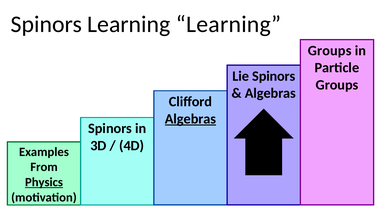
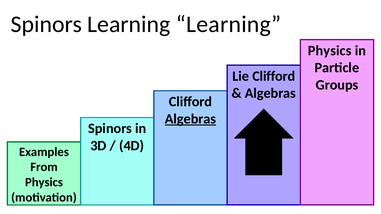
Groups: Groups -> Physics (330, 51)
Lie Spinors: Spinors -> Clifford (274, 76)
Physics underline: present -> none (44, 183)
